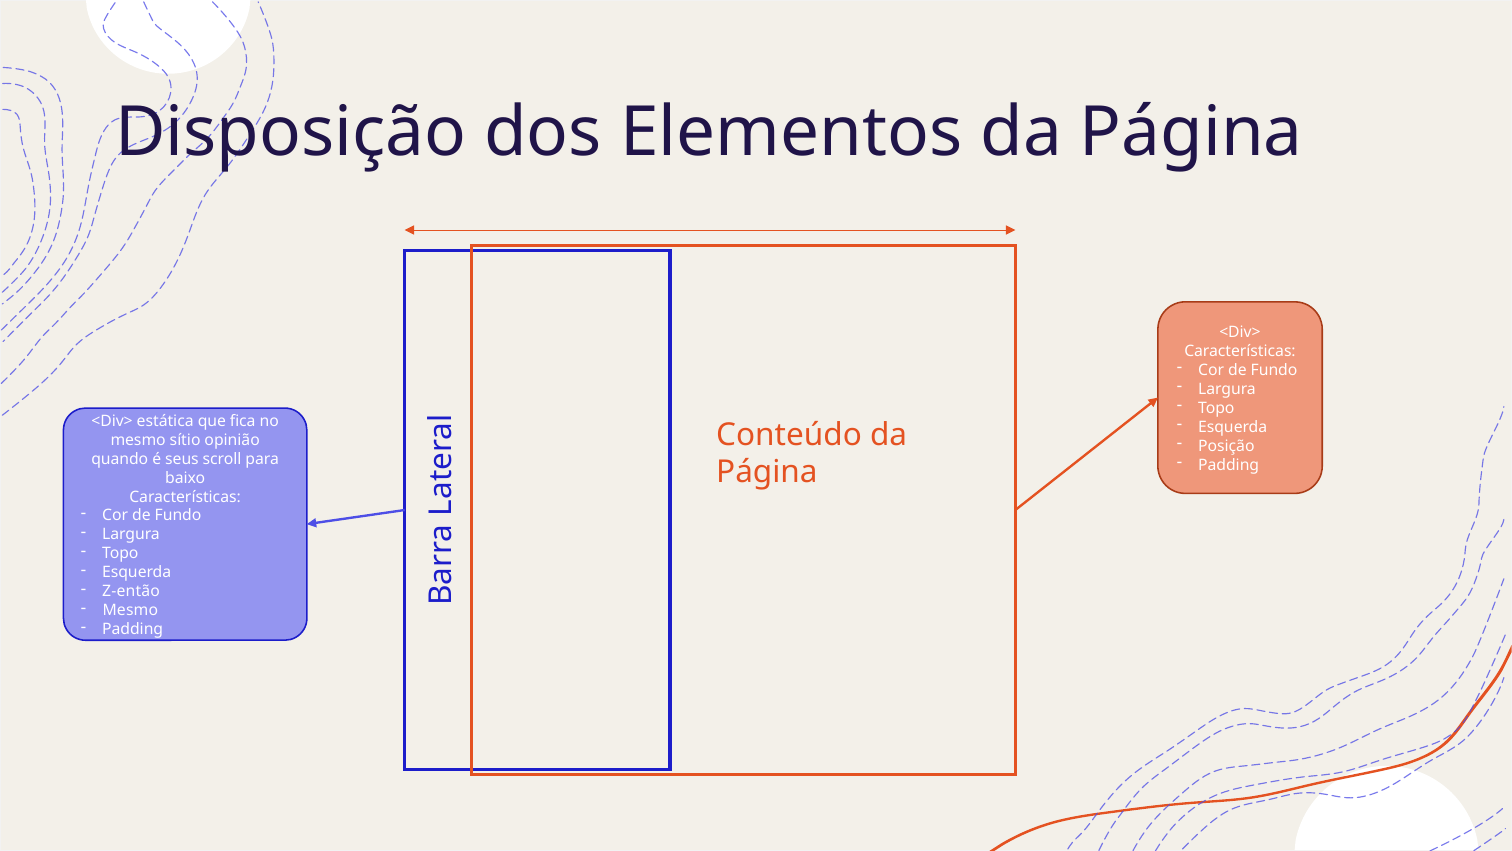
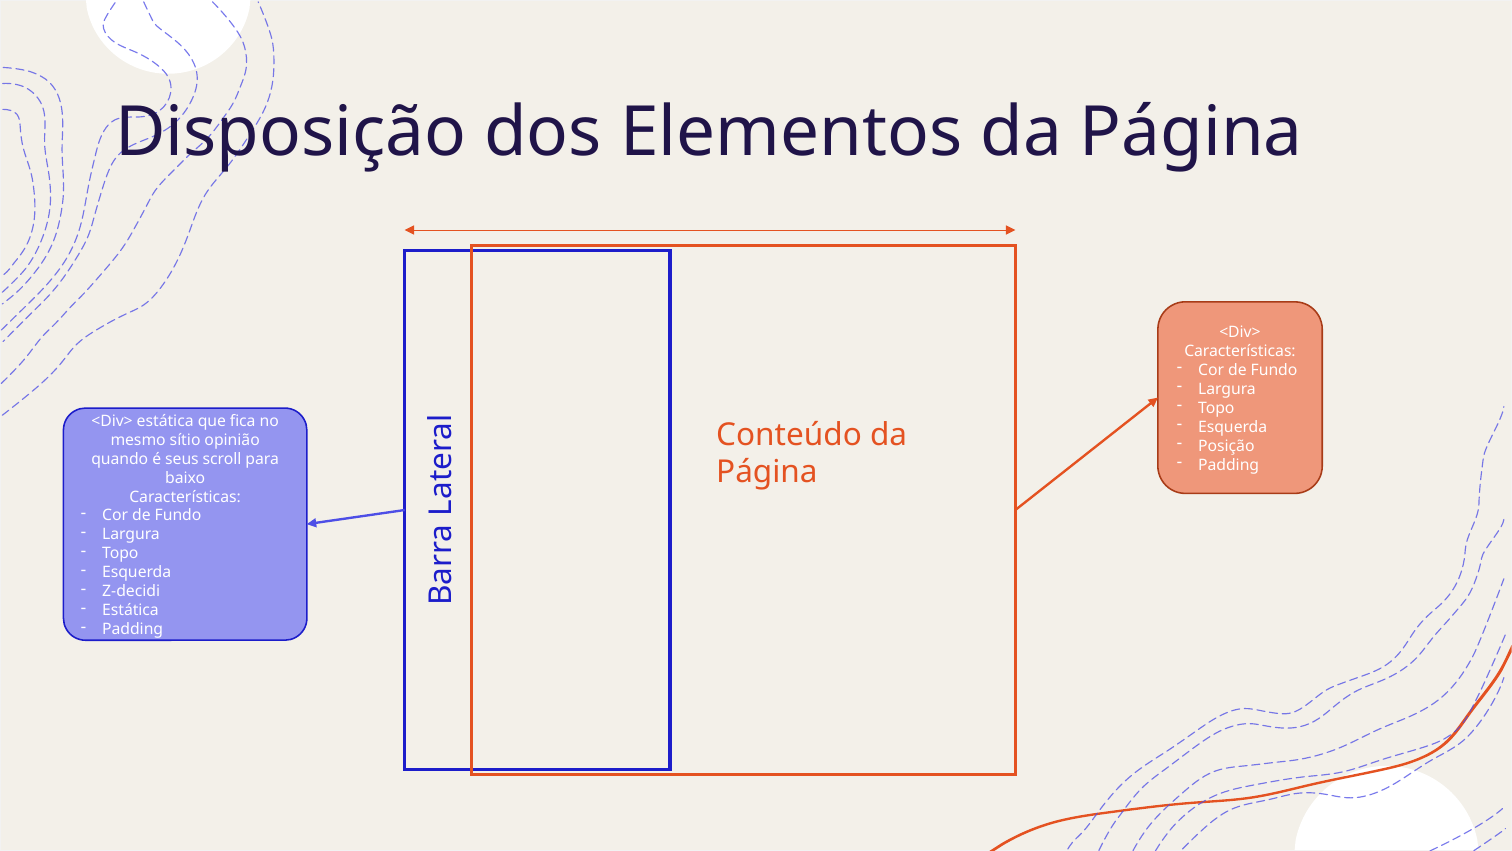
Z-então: Z-então -> Z-decidi (131, 591)
Mesmo: Mesmo -> Estática (130, 610)
